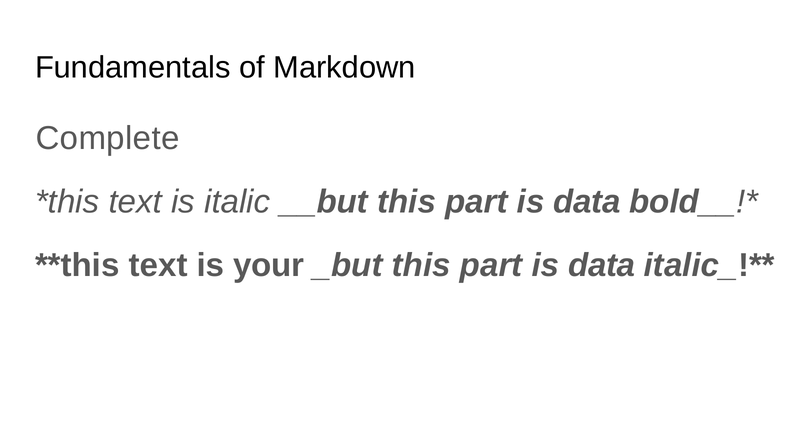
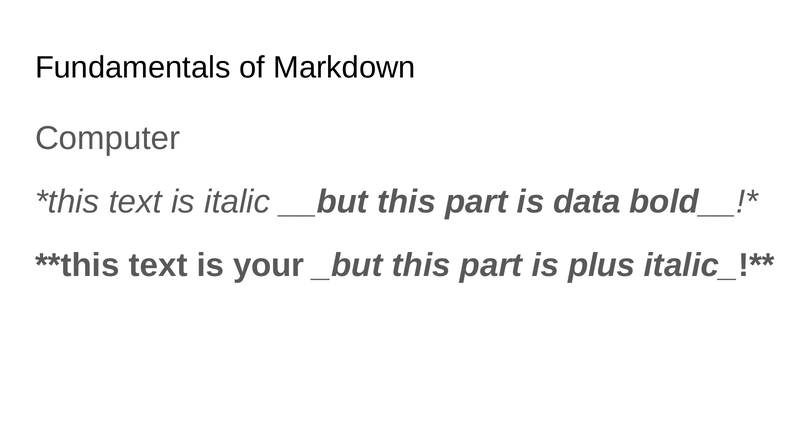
Complete: Complete -> Computer (108, 139)
data: data -> plus (602, 265)
